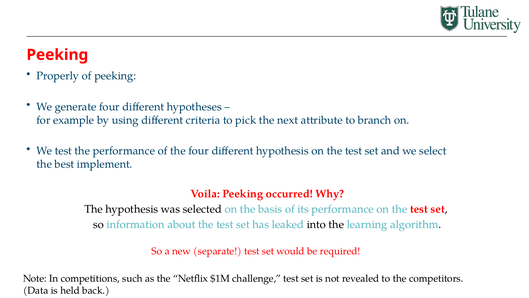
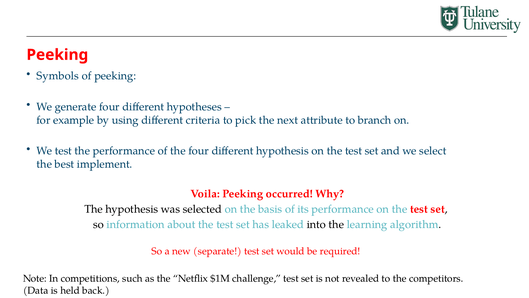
Properly: Properly -> Symbols (58, 76)
